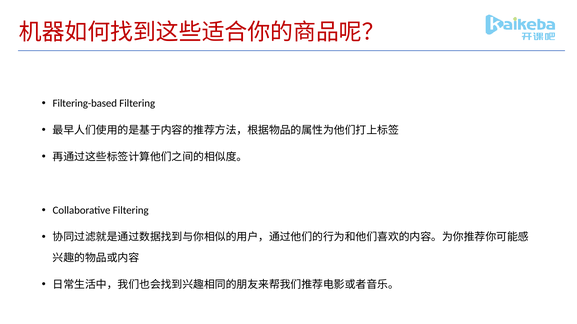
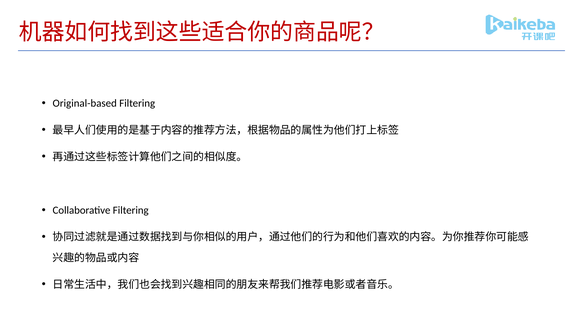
Filtering-based: Filtering-based -> Original-based (85, 104)
